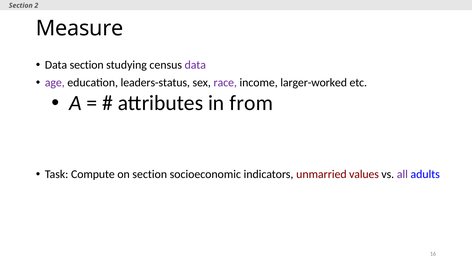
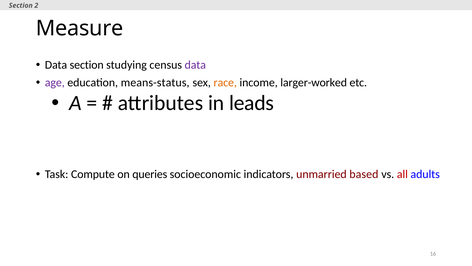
leaders-status: leaders-status -> means-status (155, 83)
race colour: purple -> orange (225, 83)
from: from -> leads (252, 103)
on section: section -> queries (150, 174)
values: values -> based (364, 174)
all colour: purple -> red (402, 174)
